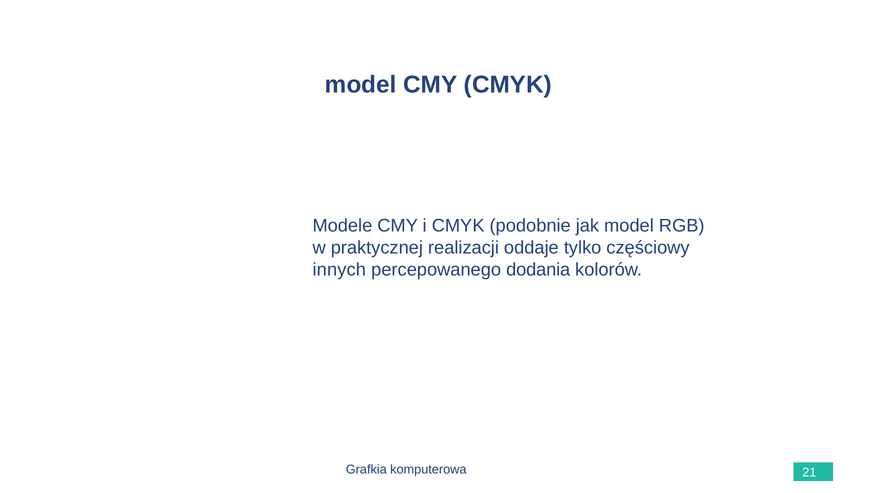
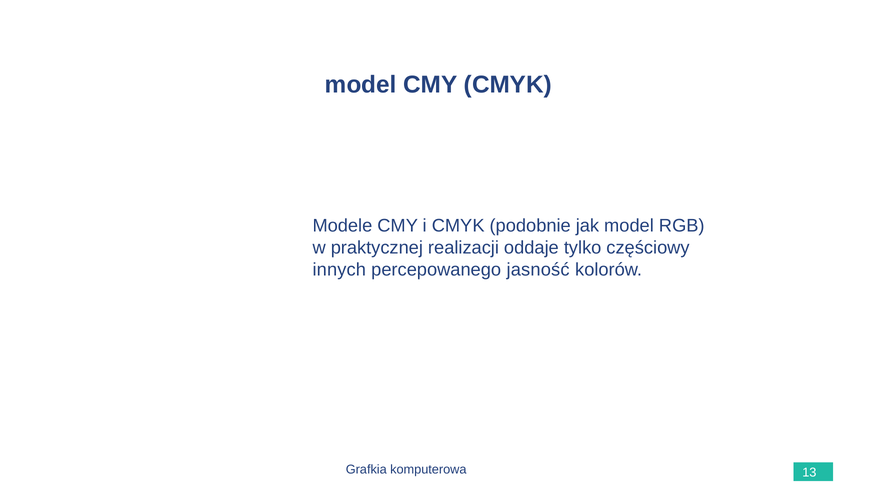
dodania: dodania -> jasność (538, 270)
21: 21 -> 13 (809, 473)
